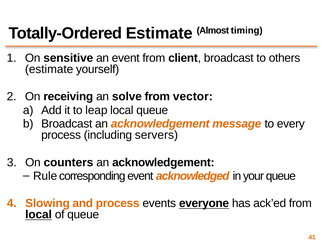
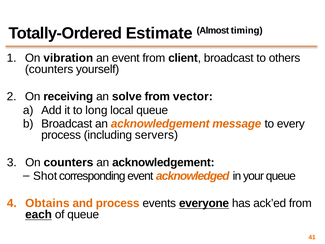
sensitive: sensitive -> vibration (68, 58)
estimate: estimate -> counters (49, 69)
leap: leap -> long (96, 110)
Rule: Rule -> Shot (45, 176)
Slowing: Slowing -> Obtains (47, 203)
local: local -> each (39, 214)
